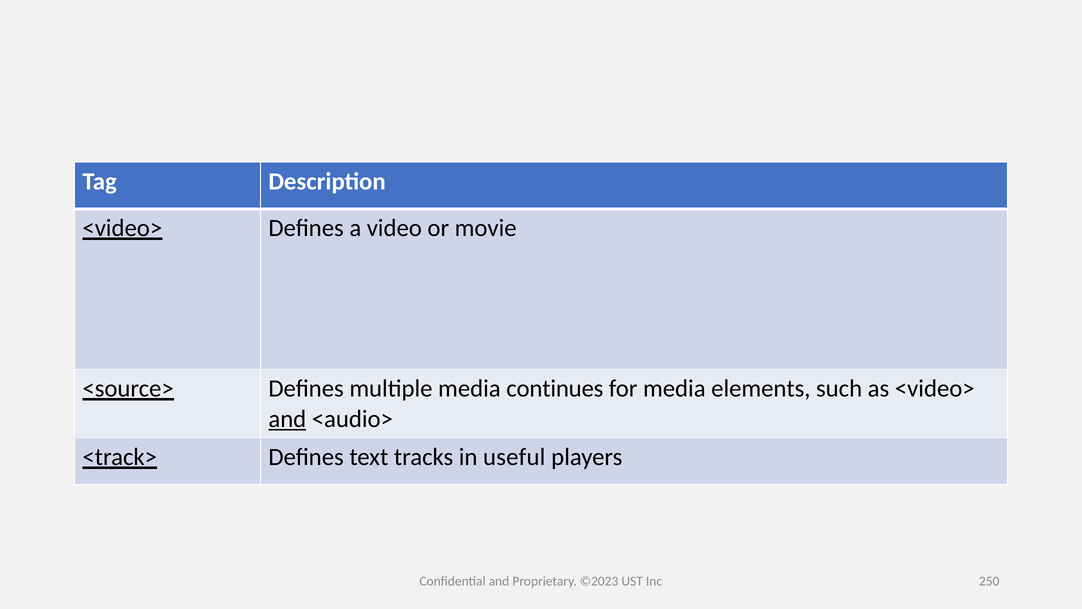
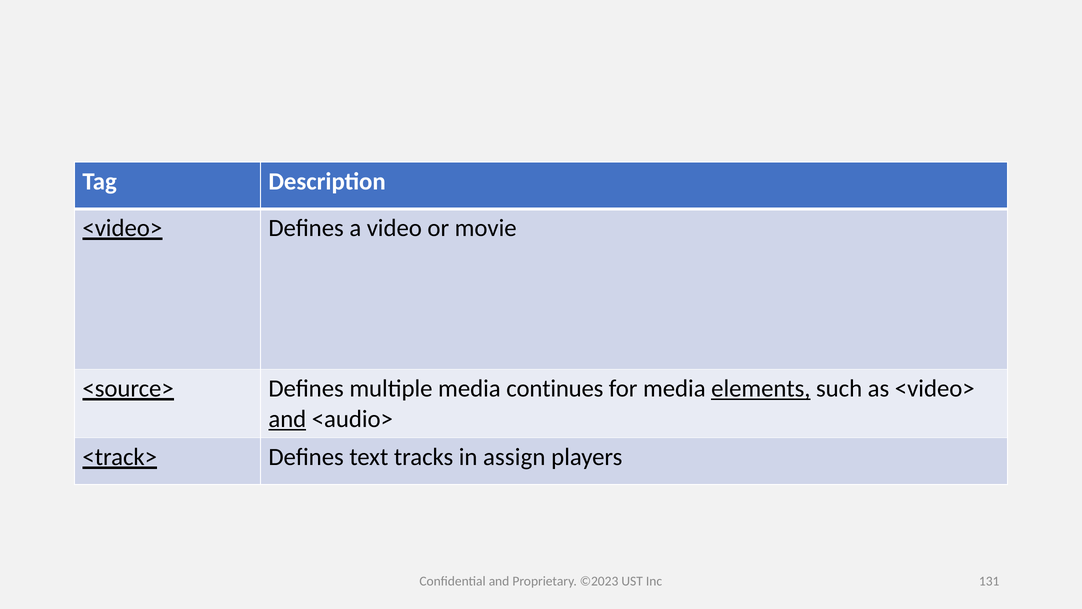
elements underline: none -> present (761, 388)
useful: useful -> assign (514, 457)
250: 250 -> 131 (989, 581)
